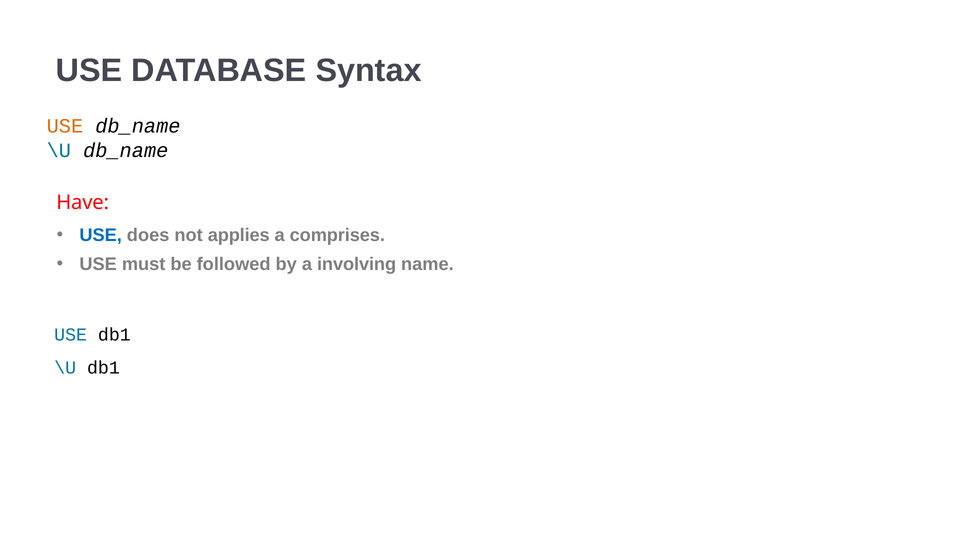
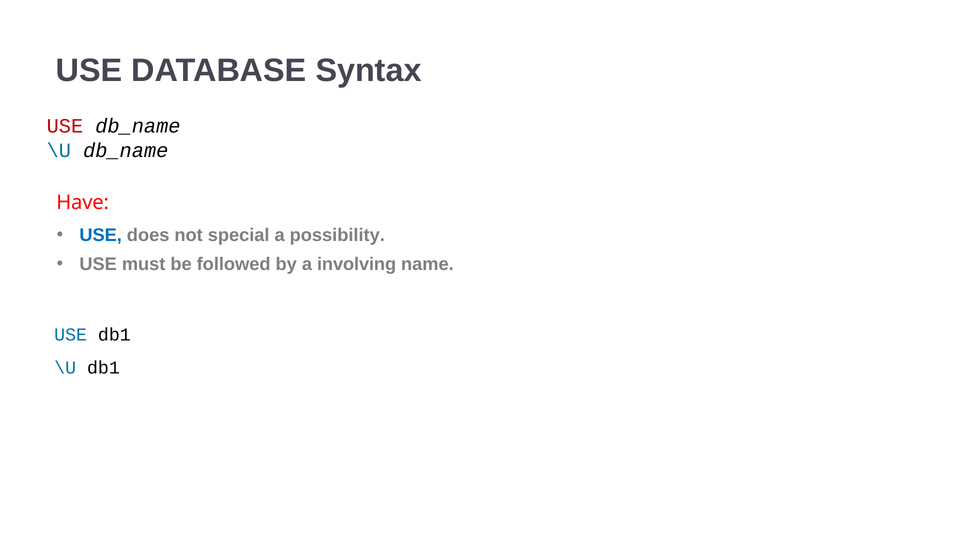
USE colour: orange -> red (65, 126)
applies: applies -> special (239, 235)
comprises: comprises -> possibility (337, 235)
